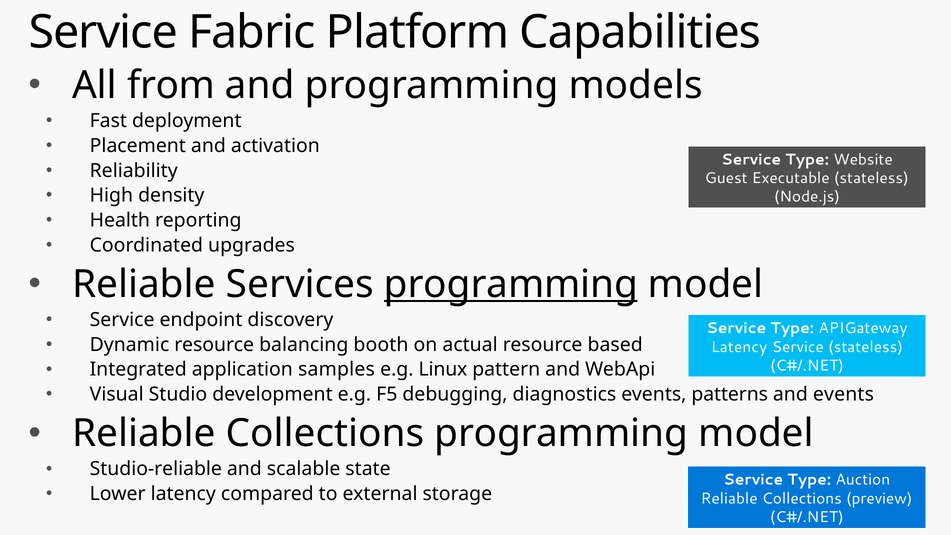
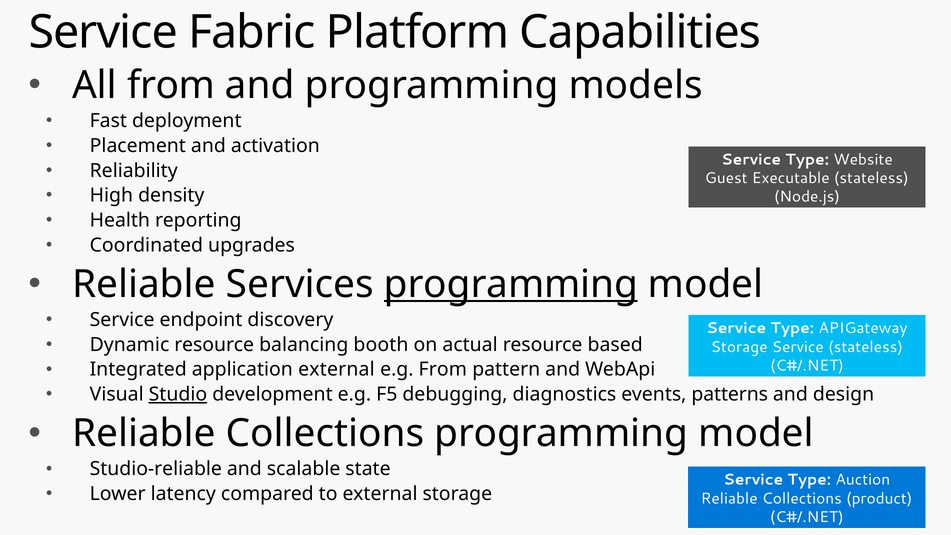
Latency: Latency -> Storage (739, 347)
application samples: samples -> external (336, 369)
e.g Linux: Linux -> From (443, 369)
Studio underline: none -> present (178, 394)
and events: events -> design (844, 394)
preview: preview -> product (879, 498)
